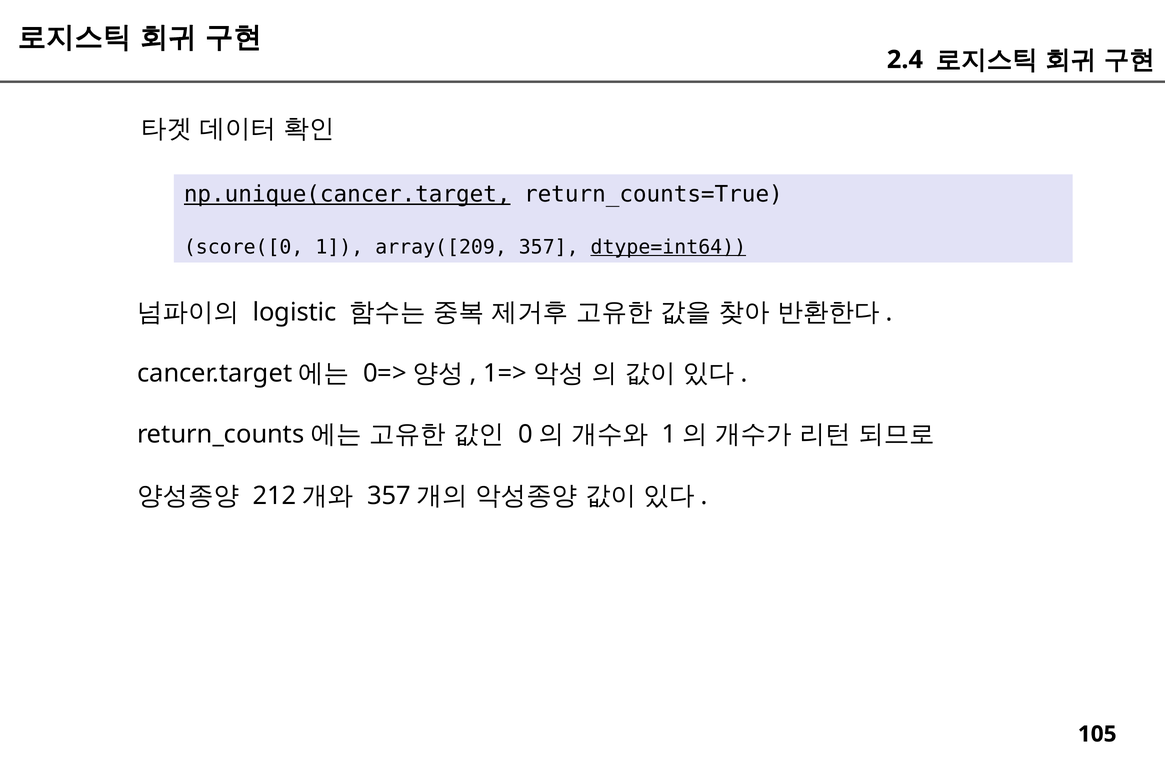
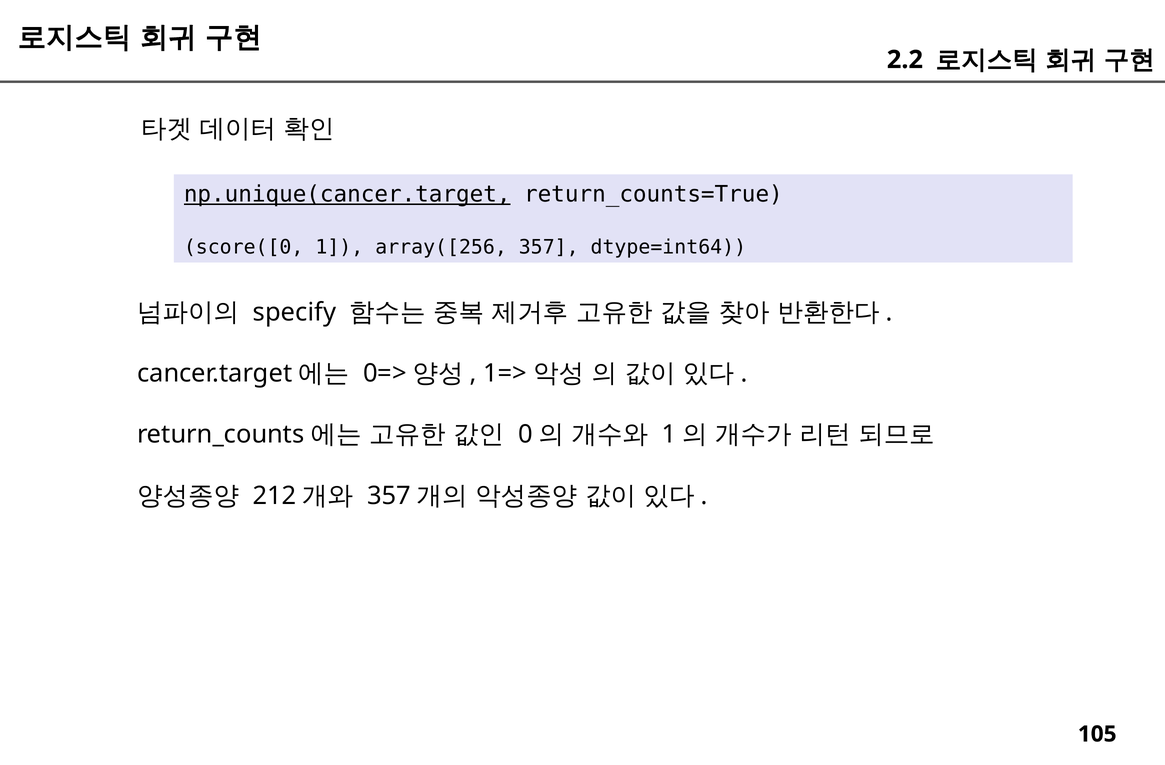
2.4: 2.4 -> 2.2 (905, 60)
array([209: array([209 -> array([256 (441, 247)
dtype=int64 underline: present -> none (668, 247)
logistic: logistic -> specify (295, 312)
